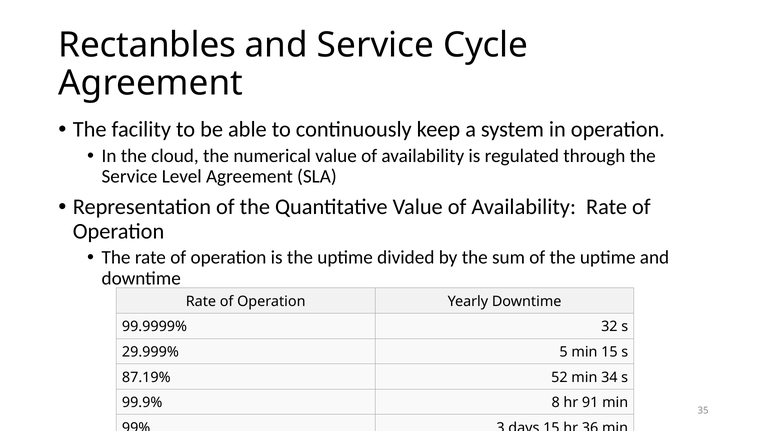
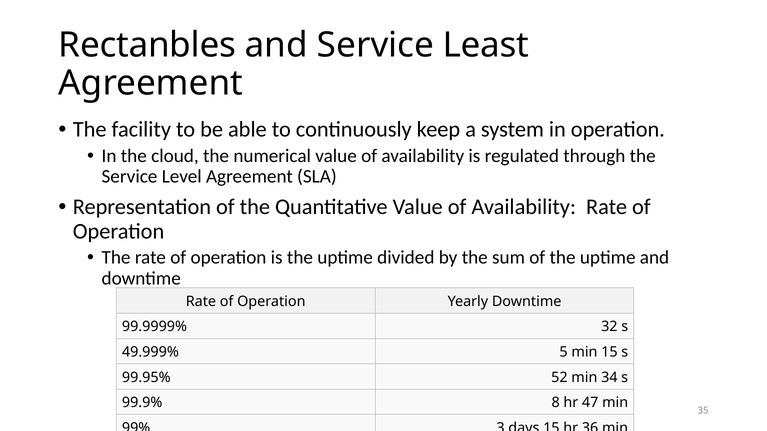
Cycle: Cycle -> Least (486, 45)
29.999%: 29.999% -> 49.999% (150, 352)
87.19%: 87.19% -> 99.95% (146, 378)
91: 91 -> 47 (590, 403)
